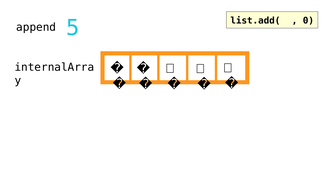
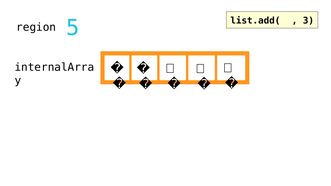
append: append -> region (36, 27)
0: 0 -> 3 (308, 21)
